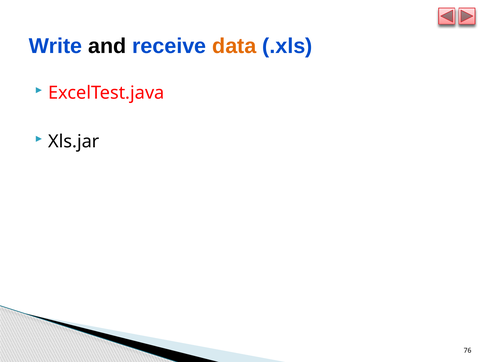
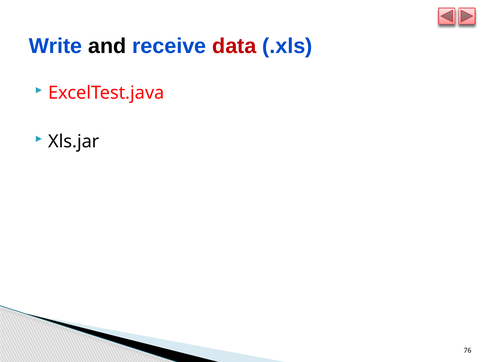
data colour: orange -> red (234, 46)
